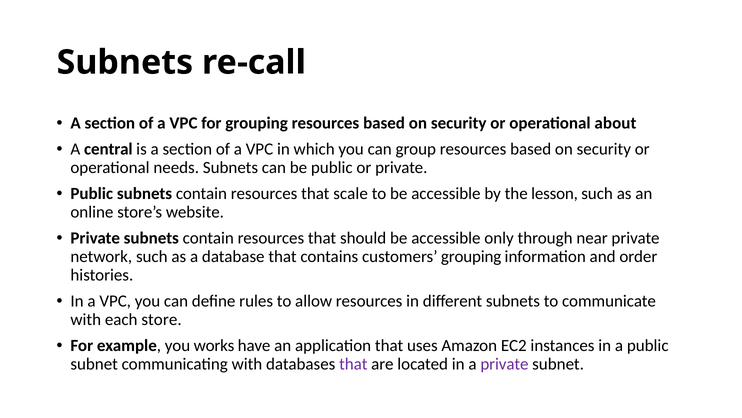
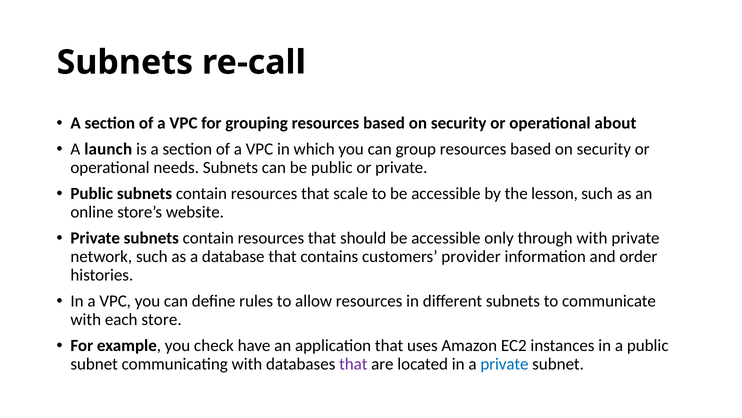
central: central -> launch (108, 149)
through near: near -> with (592, 238)
customers grouping: grouping -> provider (471, 256)
works: works -> check (214, 345)
private colour: purple -> blue (504, 364)
